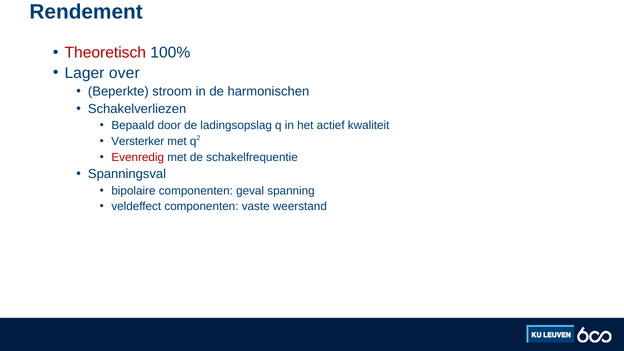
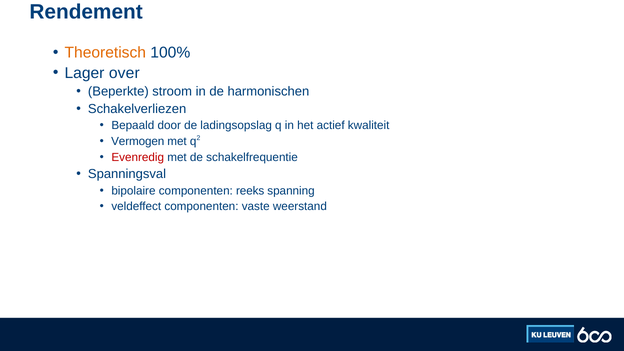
Theoretisch colour: red -> orange (105, 53)
Versterker: Versterker -> Vermogen (138, 142)
geval: geval -> reeks (250, 191)
